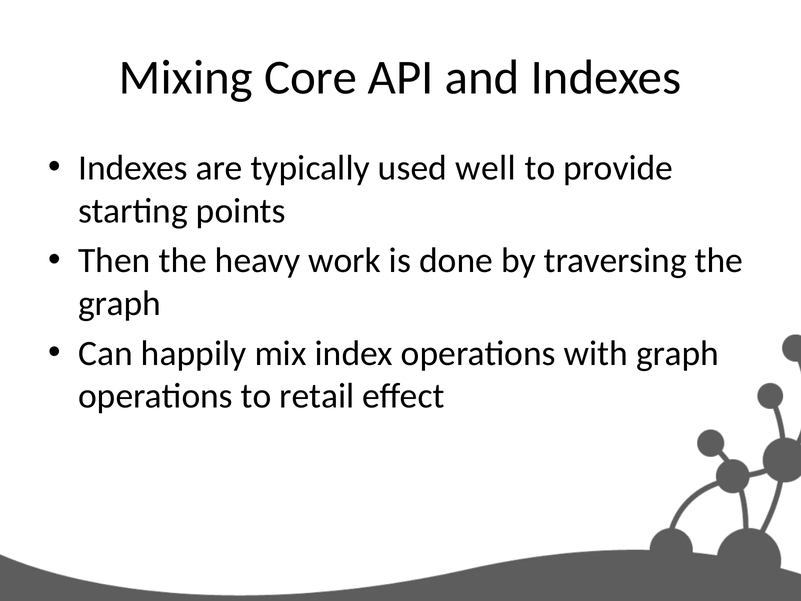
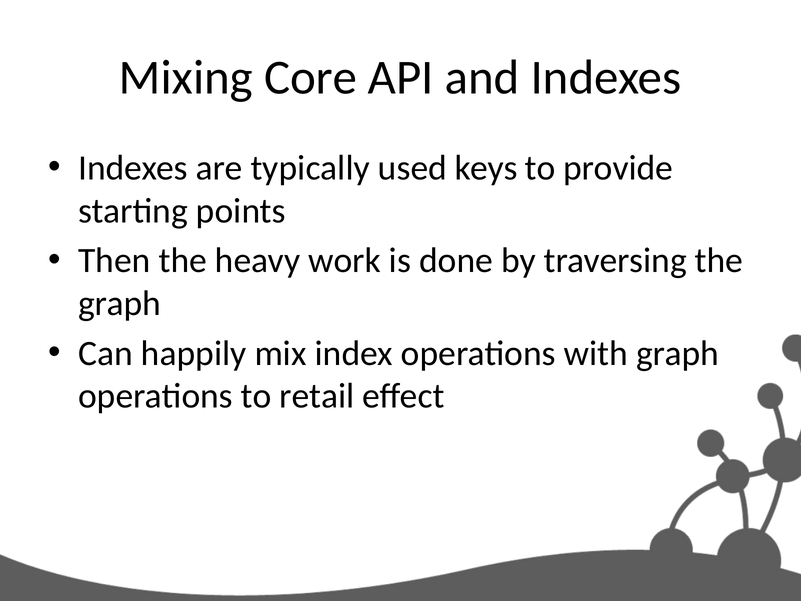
well: well -> keys (486, 168)
